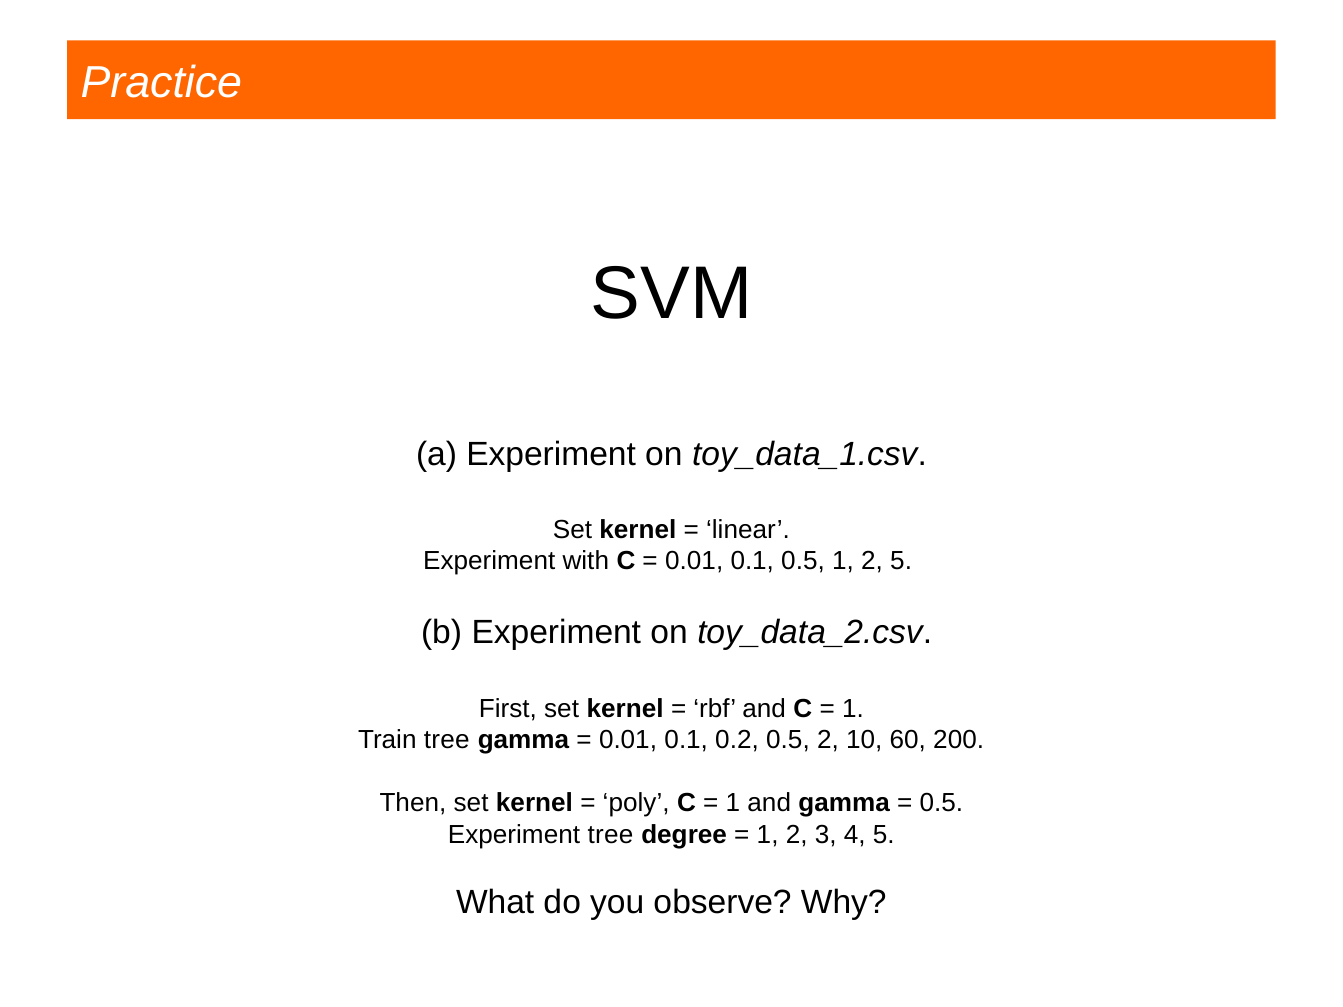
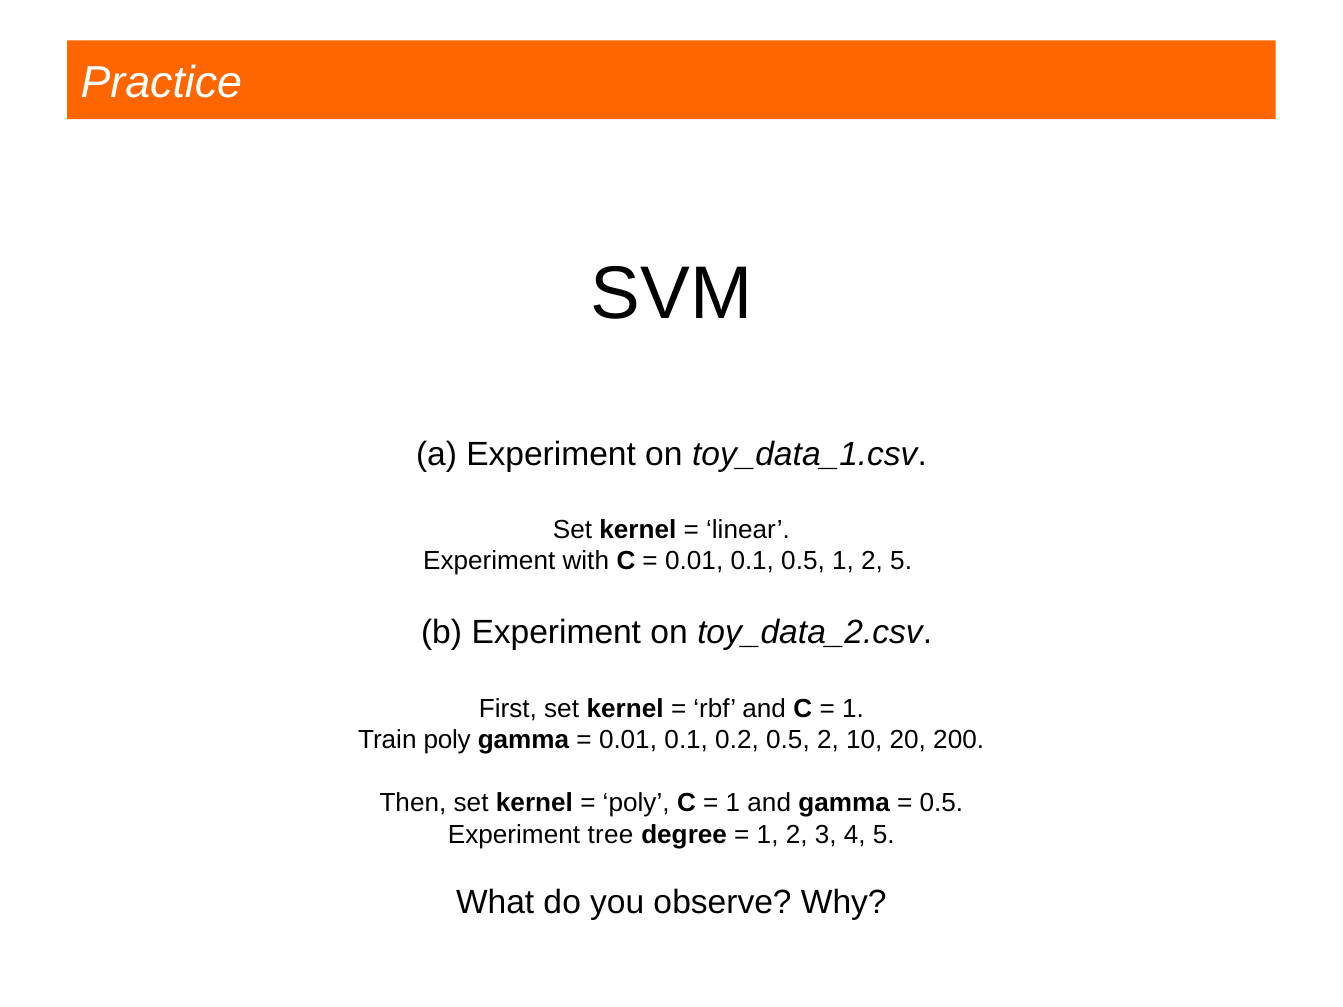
Train tree: tree -> poly (447, 741)
60: 60 -> 20 (908, 741)
